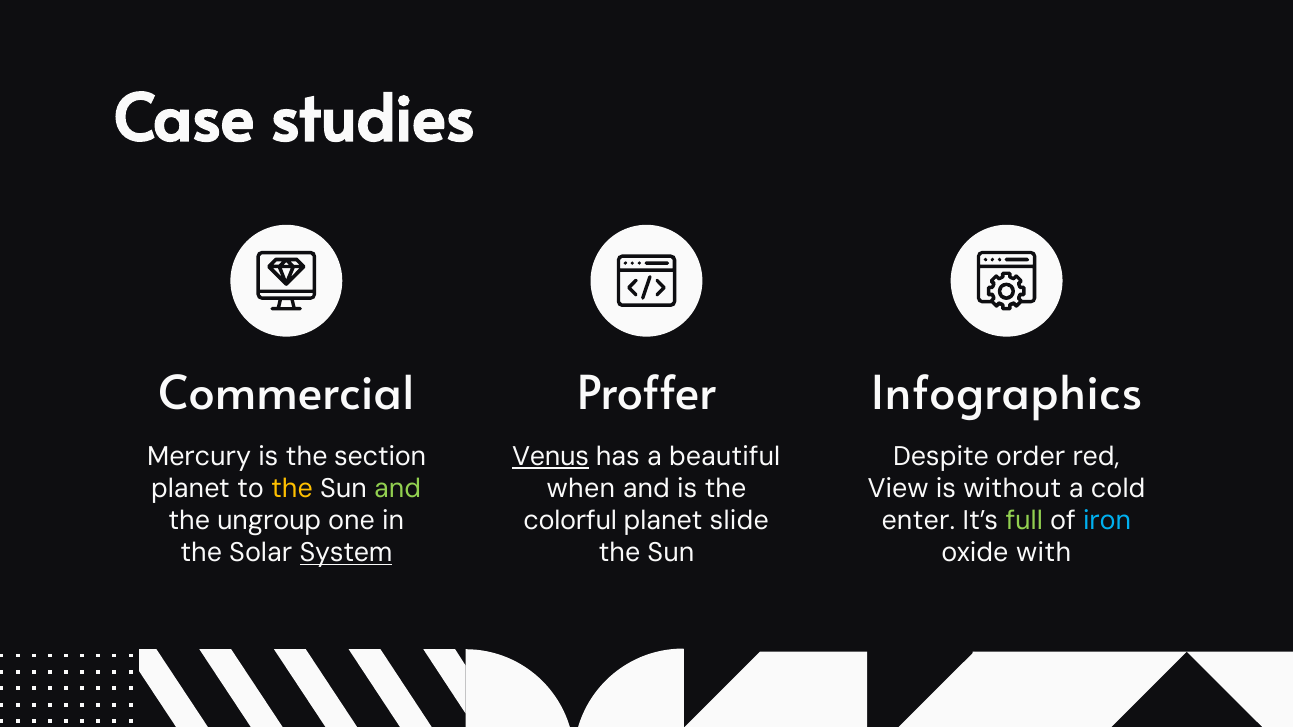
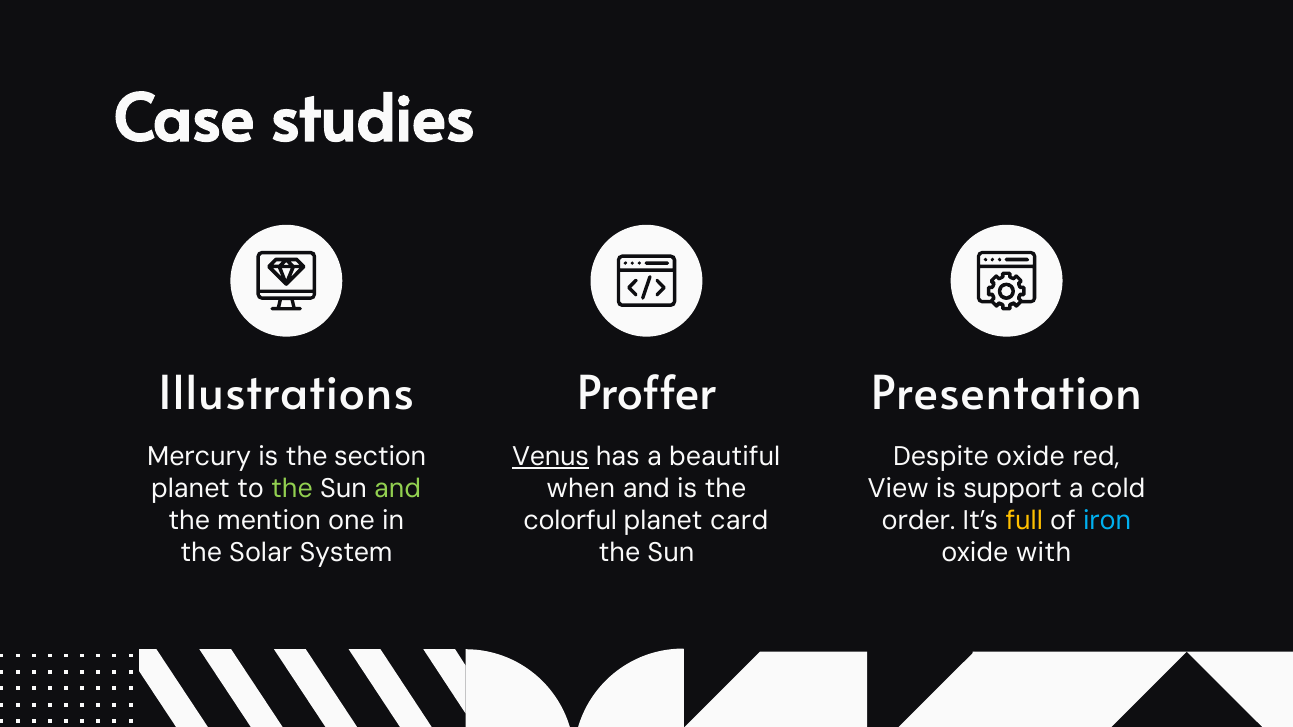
Commercial: Commercial -> Illustrations (286, 394)
Infographics: Infographics -> Presentation (1006, 394)
Despite order: order -> oxide (1031, 456)
the colour: yellow -> light green (292, 489)
without: without -> support (1013, 489)
ungroup: ungroup -> mention (269, 521)
slide: slide -> card (739, 521)
enter: enter -> order (919, 521)
full colour: light green -> yellow (1024, 521)
System underline: present -> none (346, 553)
